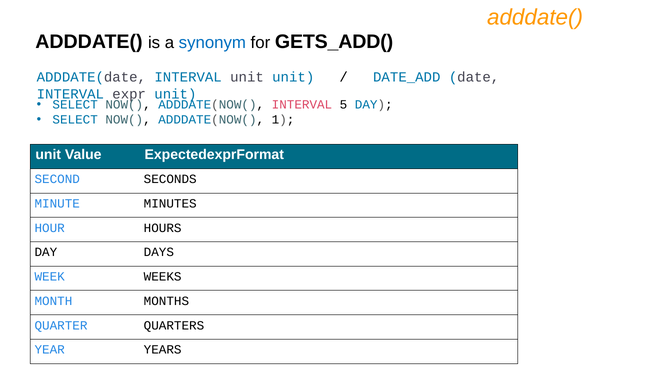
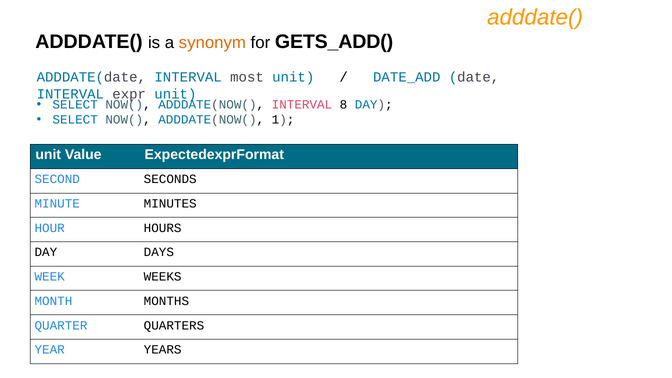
synonym colour: blue -> orange (212, 43)
INTERVAL unit: unit -> most (247, 77)
5: 5 -> 8 (344, 105)
